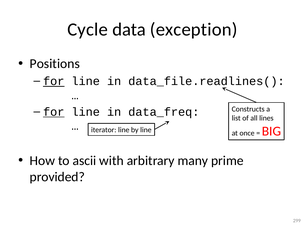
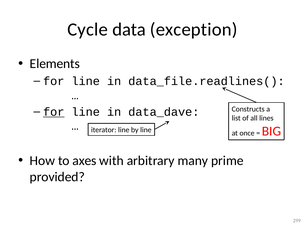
Positions: Positions -> Elements (55, 64)
for underline: present -> none (54, 81)
data_freq: data_freq -> data_dave (164, 112)
ascii: ascii -> axes (84, 161)
